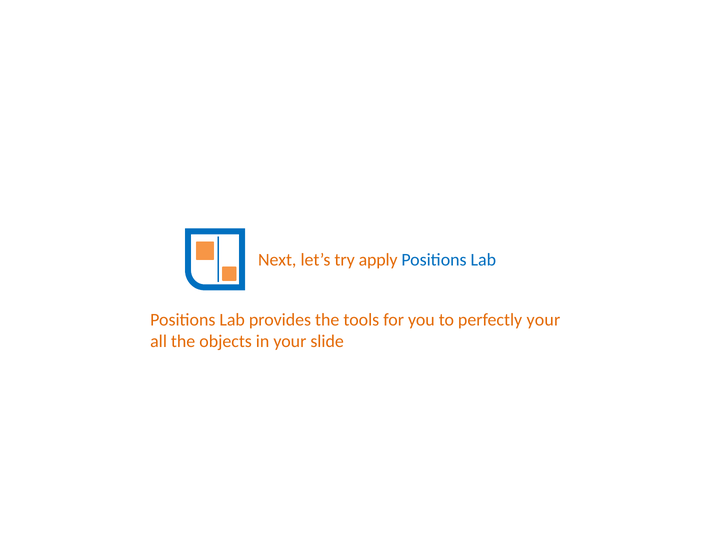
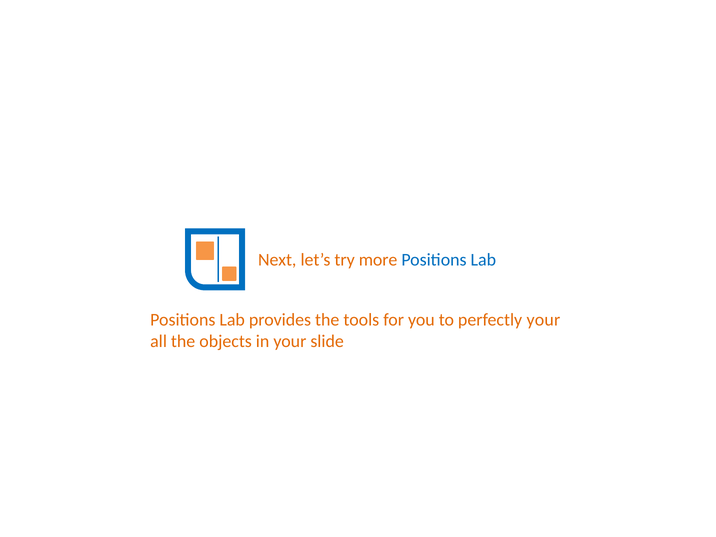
apply: apply -> more (378, 260)
